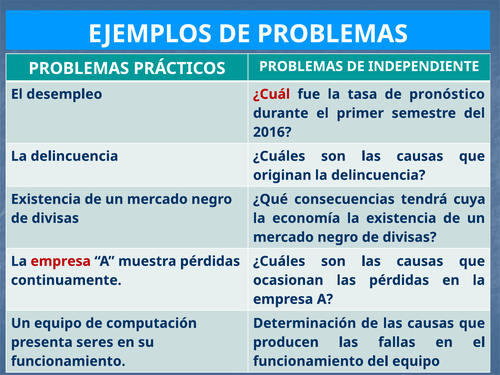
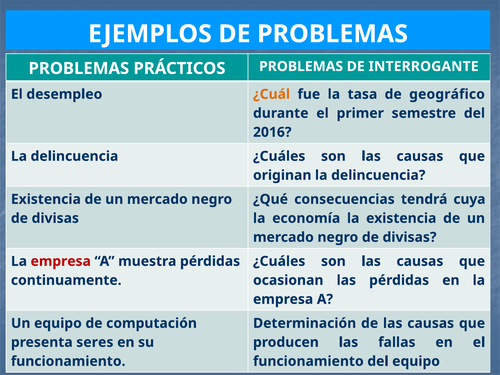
INDEPENDIENTE: INDEPENDIENTE -> INTERROGANTE (424, 66)
¿Cuál colour: red -> orange (272, 94)
pronóstico: pronóstico -> geográfico (447, 94)
